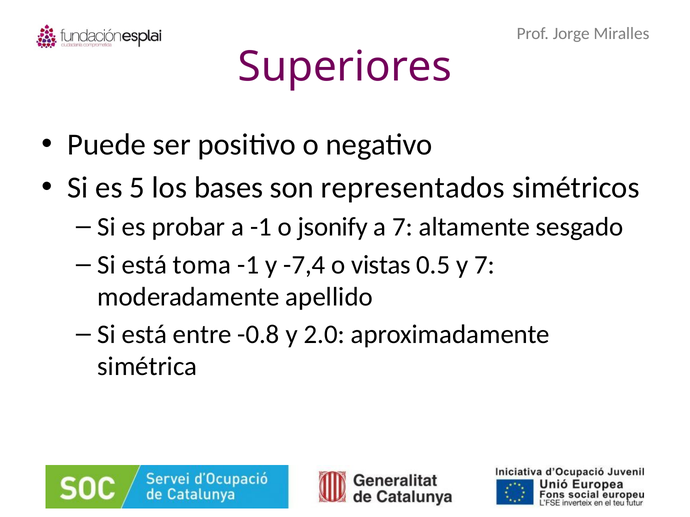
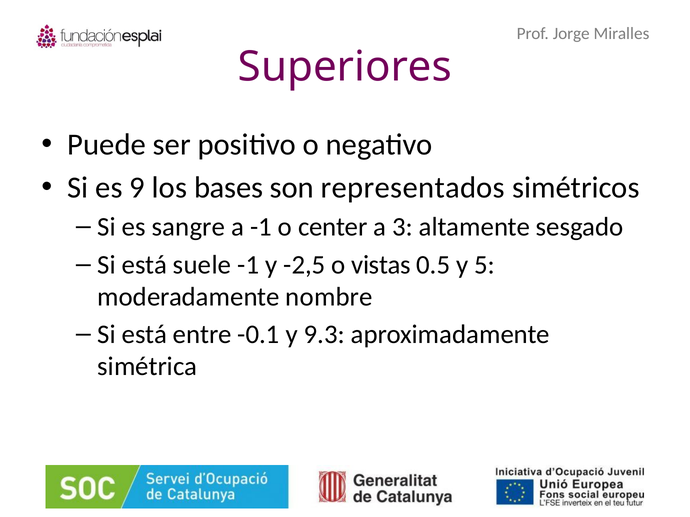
5: 5 -> 9 (137, 188)
probar: probar -> sangre (188, 227)
jsonify: jsonify -> center (333, 227)
a 7: 7 -> 3 (402, 227)
toma: toma -> suele (202, 265)
-7,4: -7,4 -> -2,5 (304, 265)
y 7: 7 -> 5 (485, 265)
apellido: apellido -> nombre (329, 297)
-0.8: -0.8 -> -0.1 (259, 335)
2.0: 2.0 -> 9.3 (324, 335)
